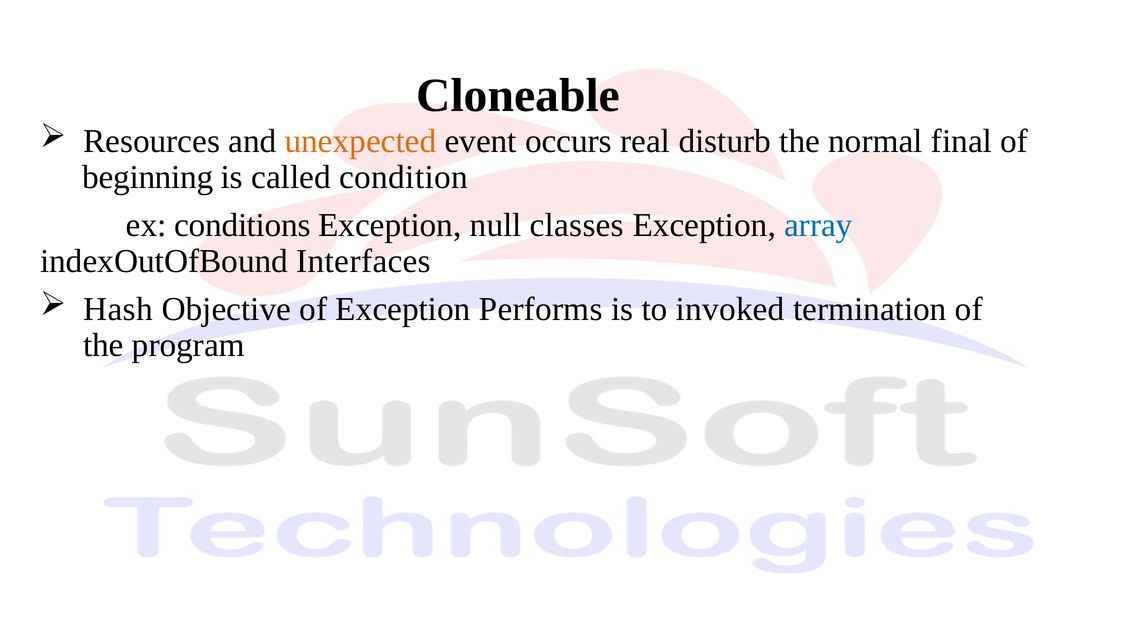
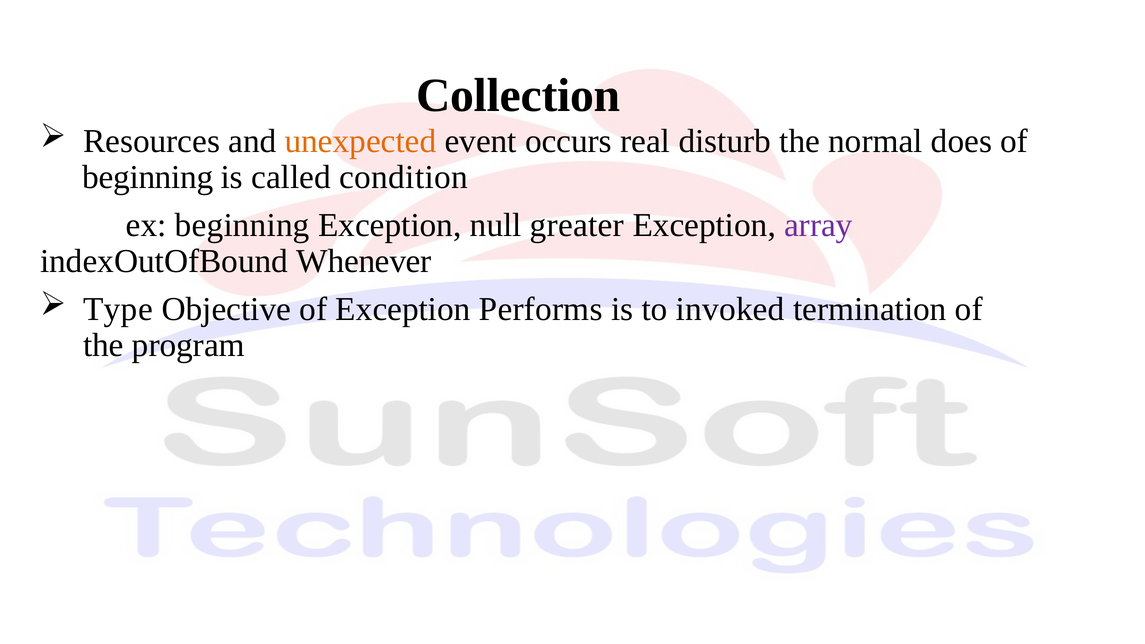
Cloneable: Cloneable -> Collection (518, 96)
final: final -> does (962, 141)
ex conditions: conditions -> beginning (242, 225)
classes: classes -> greater (577, 225)
array colour: blue -> purple (818, 225)
Interfaces: Interfaces -> Whenever (364, 261)
Hash: Hash -> Type (118, 309)
